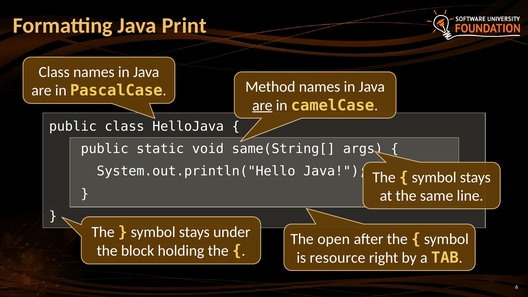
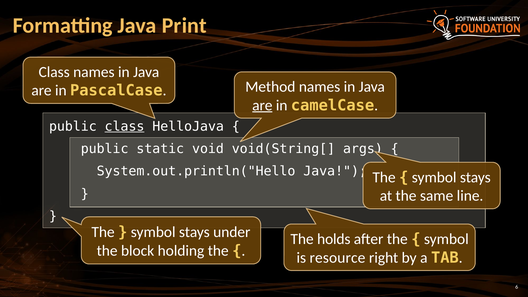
class underline: none -> present (125, 126)
same(String[: same(String[ -> void(String[ (283, 149)
open: open -> holds (334, 239)
